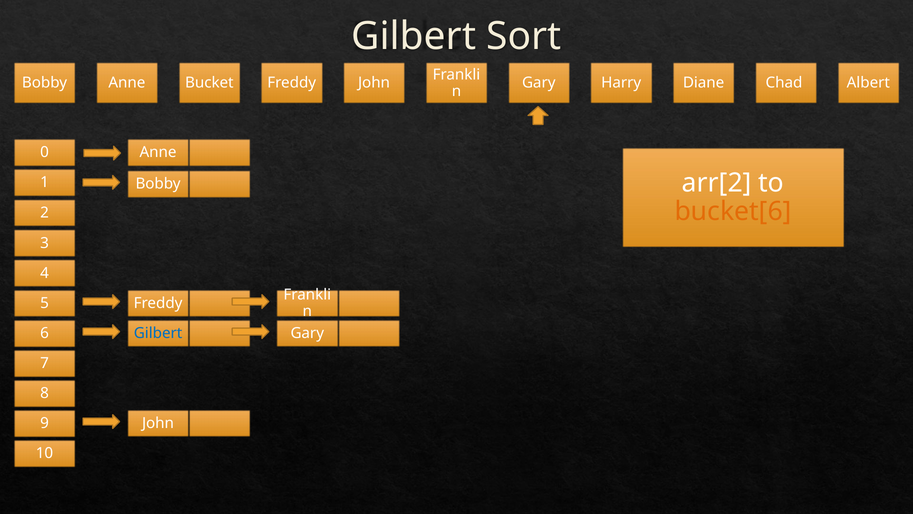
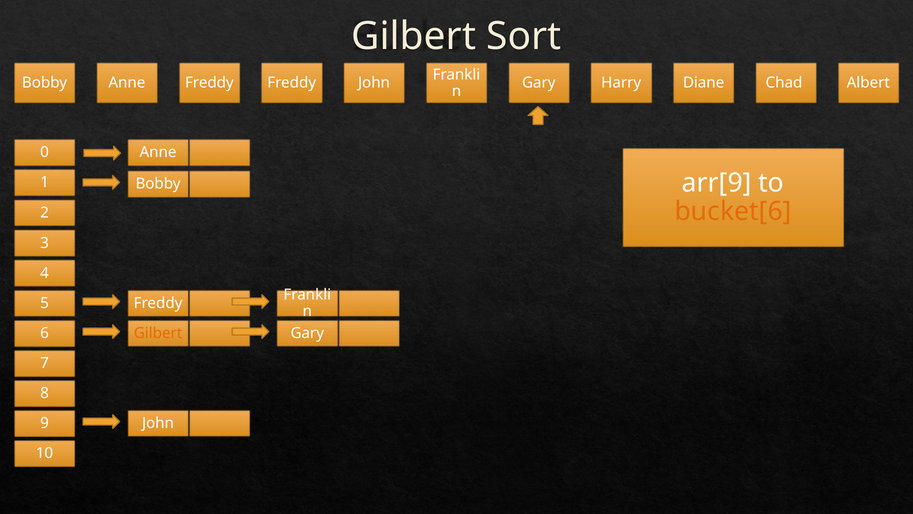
Anne Bucket: Bucket -> Freddy (209, 83)
arr[2: arr[2 -> arr[9 (717, 183)
Gilbert colour: blue -> orange (158, 333)
